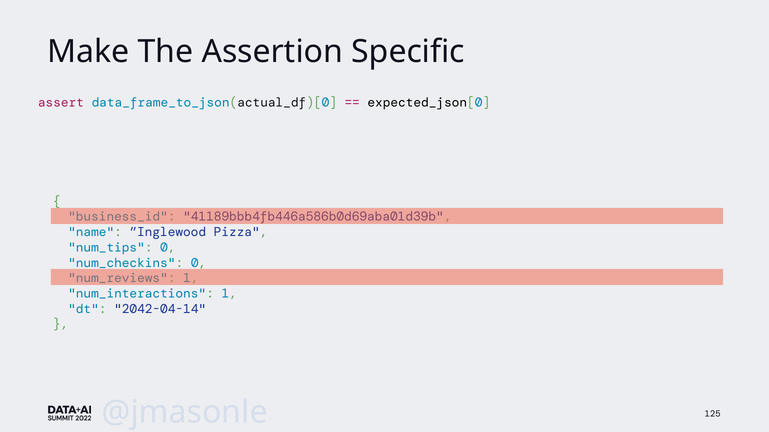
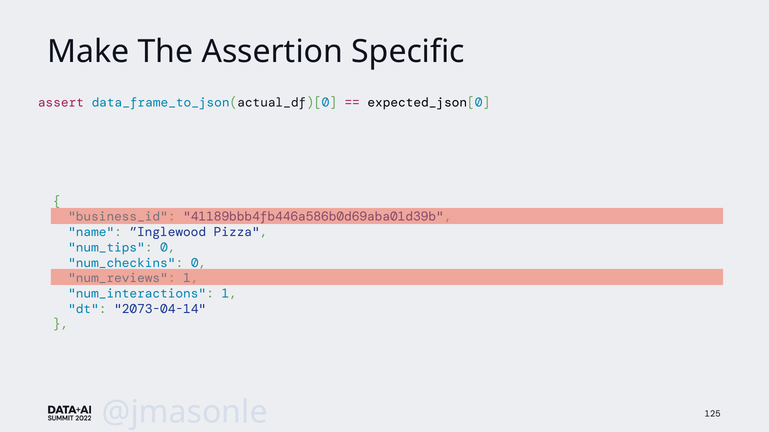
2042-04-14: 2042-04-14 -> 2073-04-14 (160, 309)
